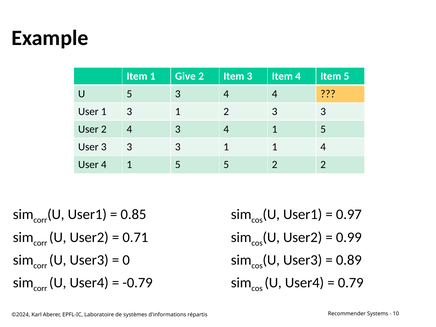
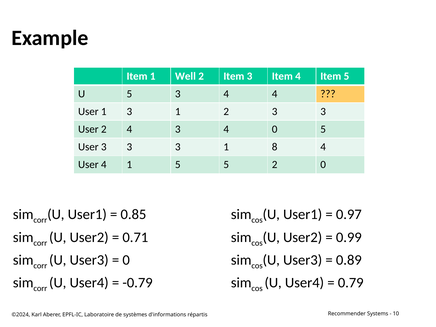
Give: Give -> Well (185, 76)
3 4 1: 1 -> 0 (275, 129)
1 1: 1 -> 8 (275, 147)
2 2: 2 -> 0 (323, 165)
